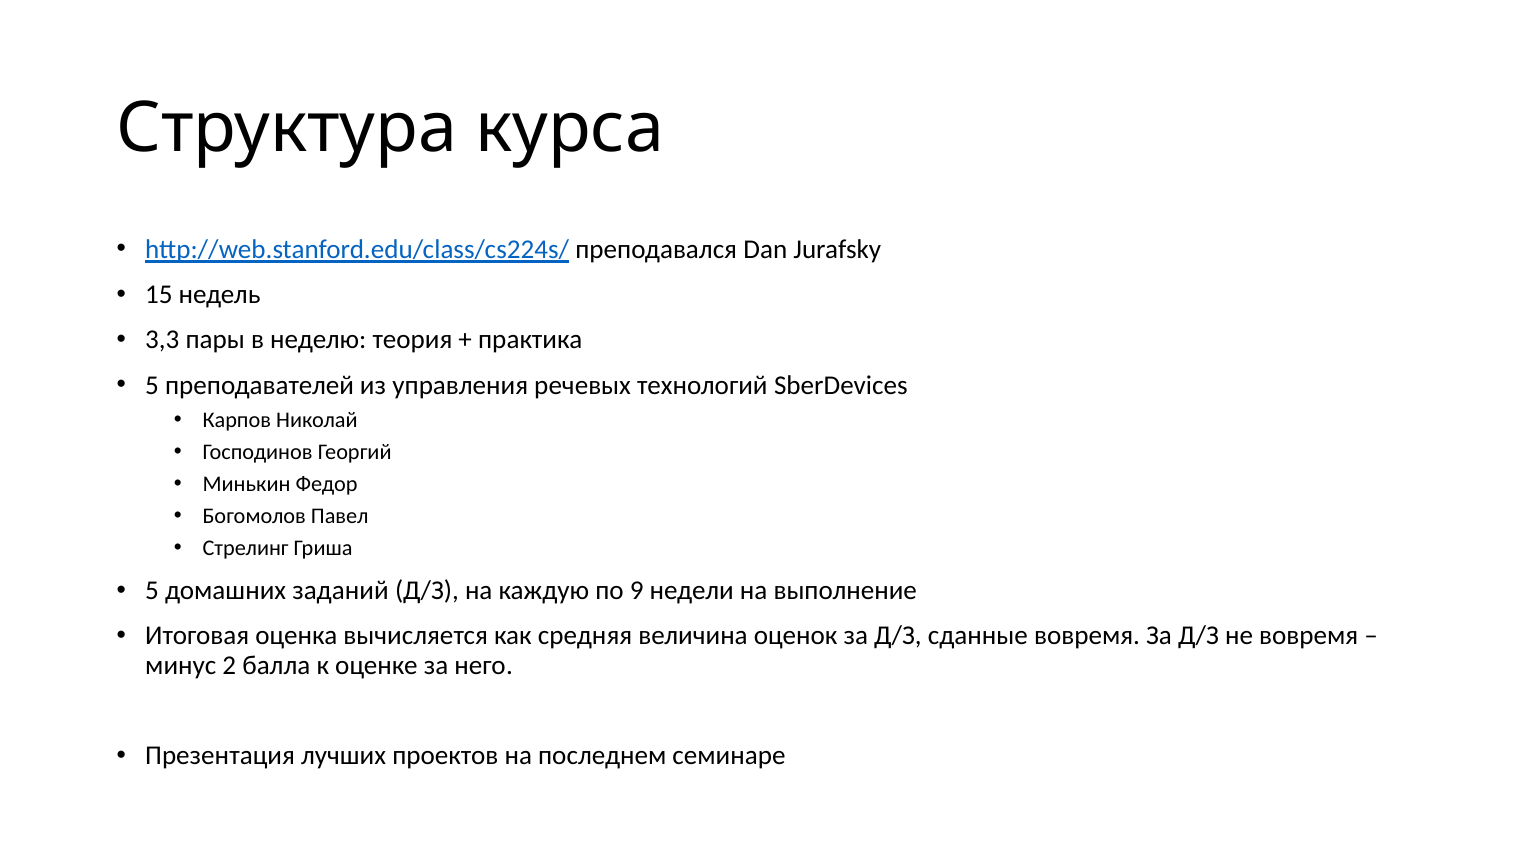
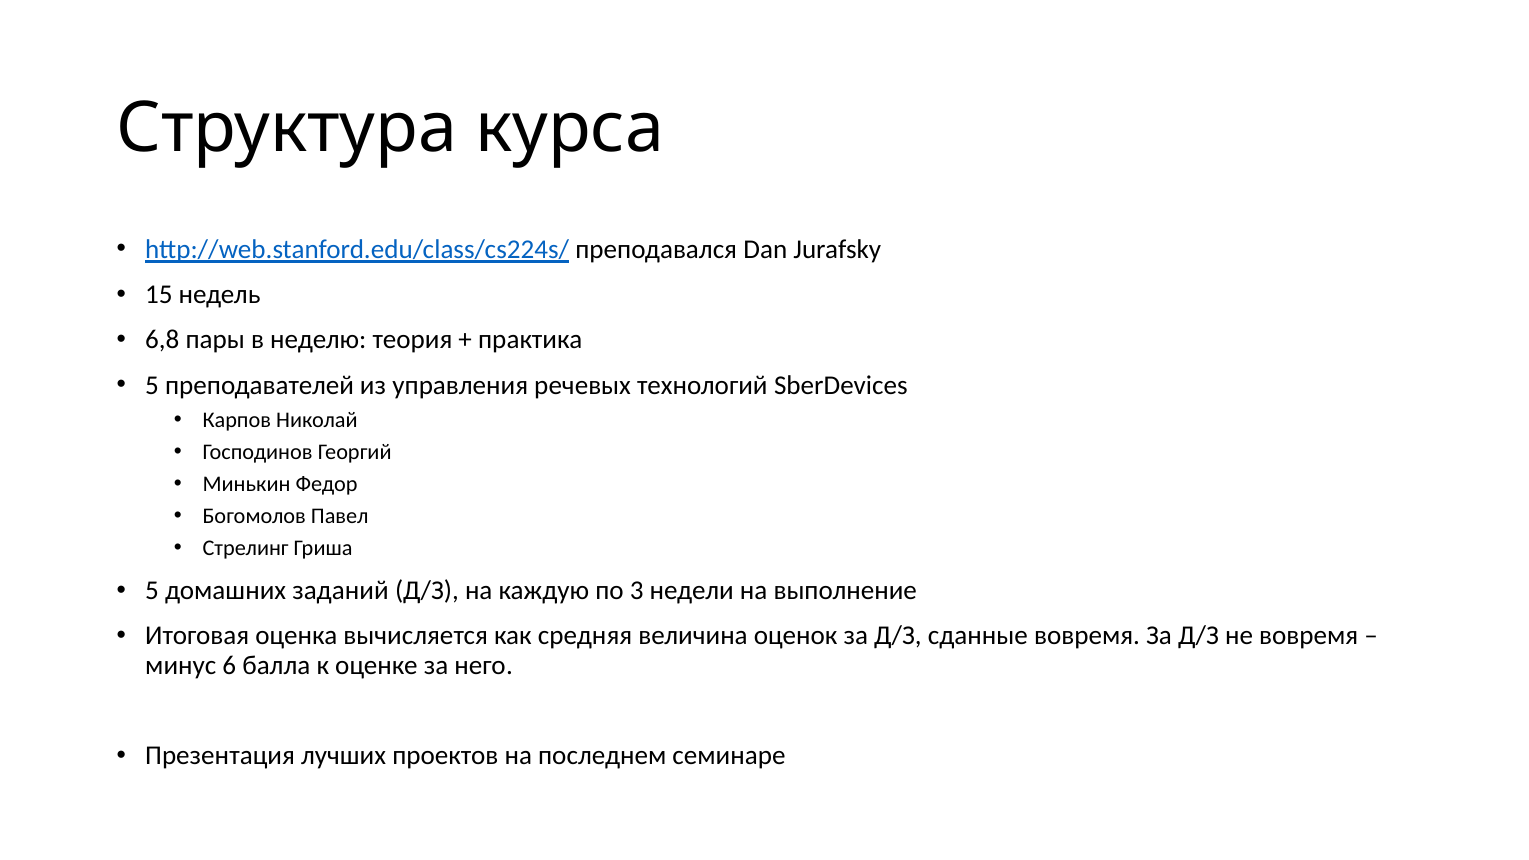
3,3: 3,3 -> 6,8 (162, 340)
9: 9 -> 3 (637, 591)
2: 2 -> 6 (229, 665)
